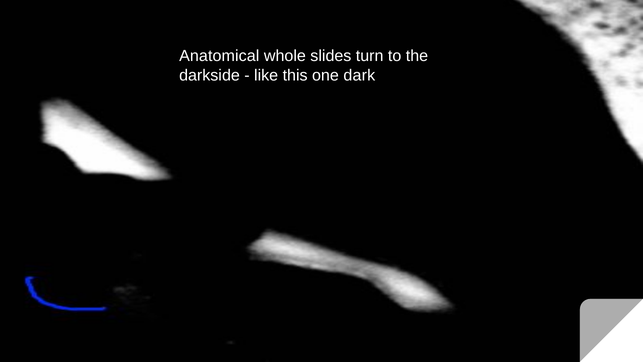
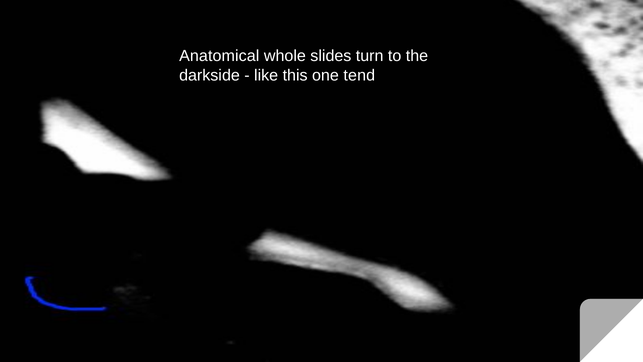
dark: dark -> tend (359, 75)
